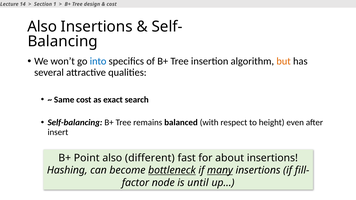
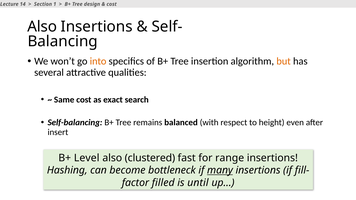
into colour: blue -> orange (98, 61)
Point: Point -> Level (87, 158)
different: different -> clustered (150, 158)
about: about -> range (230, 158)
bottleneck underline: present -> none (172, 171)
node: node -> filled (163, 183)
